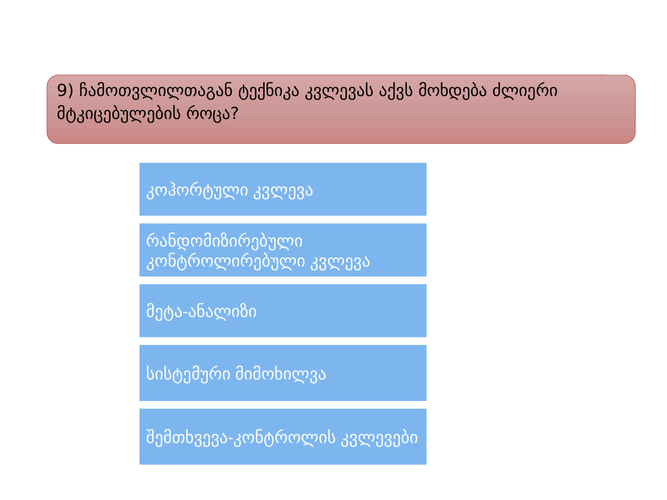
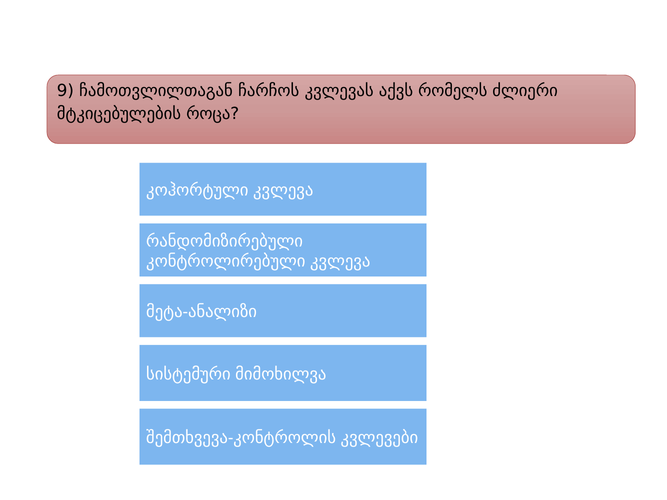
ტექნიკა: ტექნიკა -> ჩარჩოს (269, 91)
მოხდება: მოხდება -> რომელს (453, 91)
